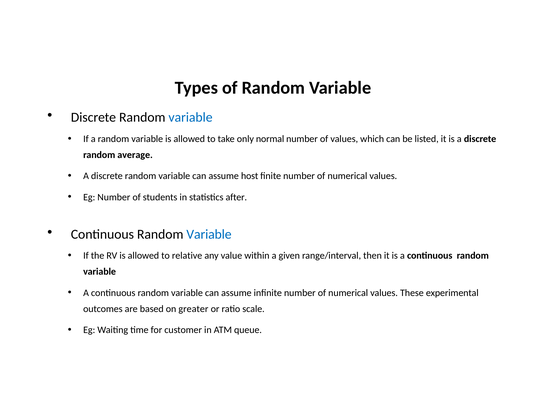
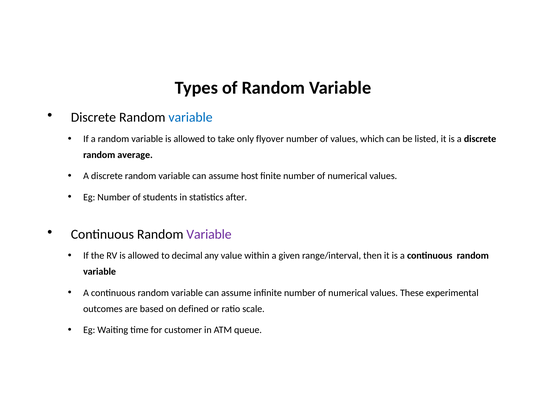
normal: normal -> flyover (270, 139)
Variable colour: blue -> purple (209, 234)
relative: relative -> decimal (187, 255)
greater: greater -> defined (194, 308)
